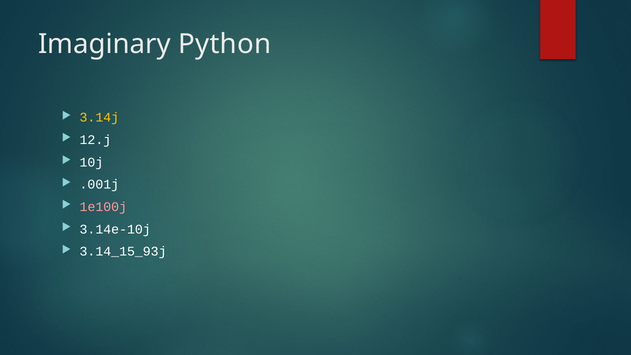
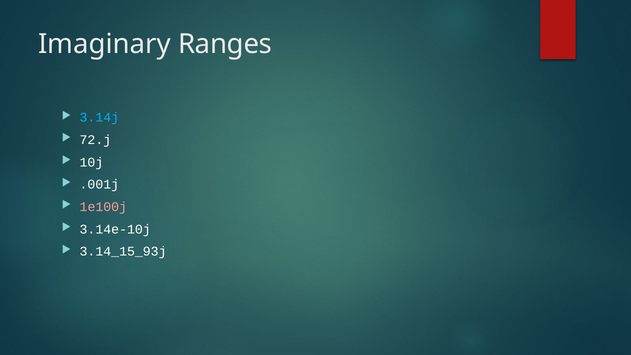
Python: Python -> Ranges (225, 44)
3.14j colour: yellow -> light blue (99, 117)
12.j: 12.j -> 72.j (95, 140)
